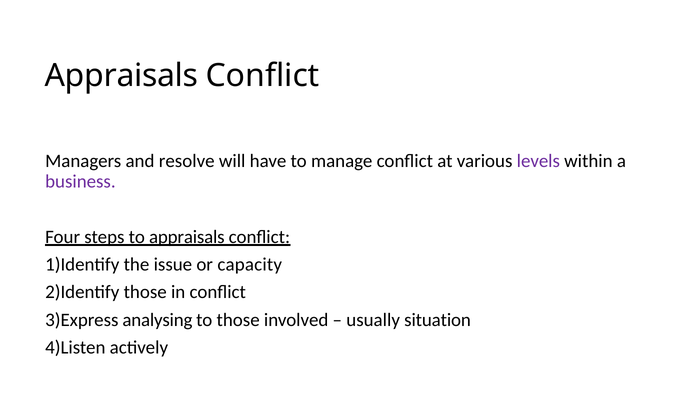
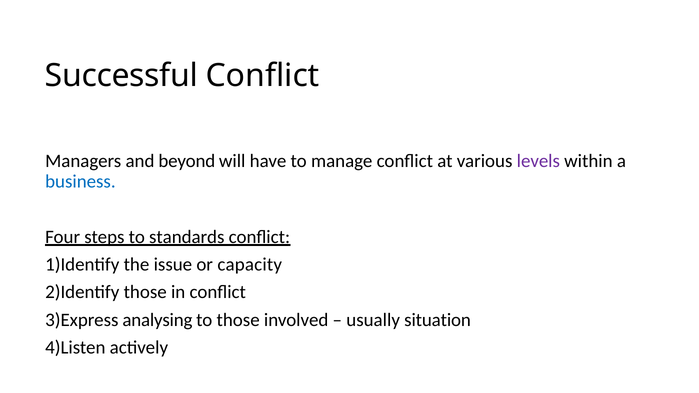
Appraisals: Appraisals -> Successful (121, 76)
resolve: resolve -> beyond (187, 161)
business colour: purple -> blue (80, 181)
to appraisals: appraisals -> standards (187, 237)
